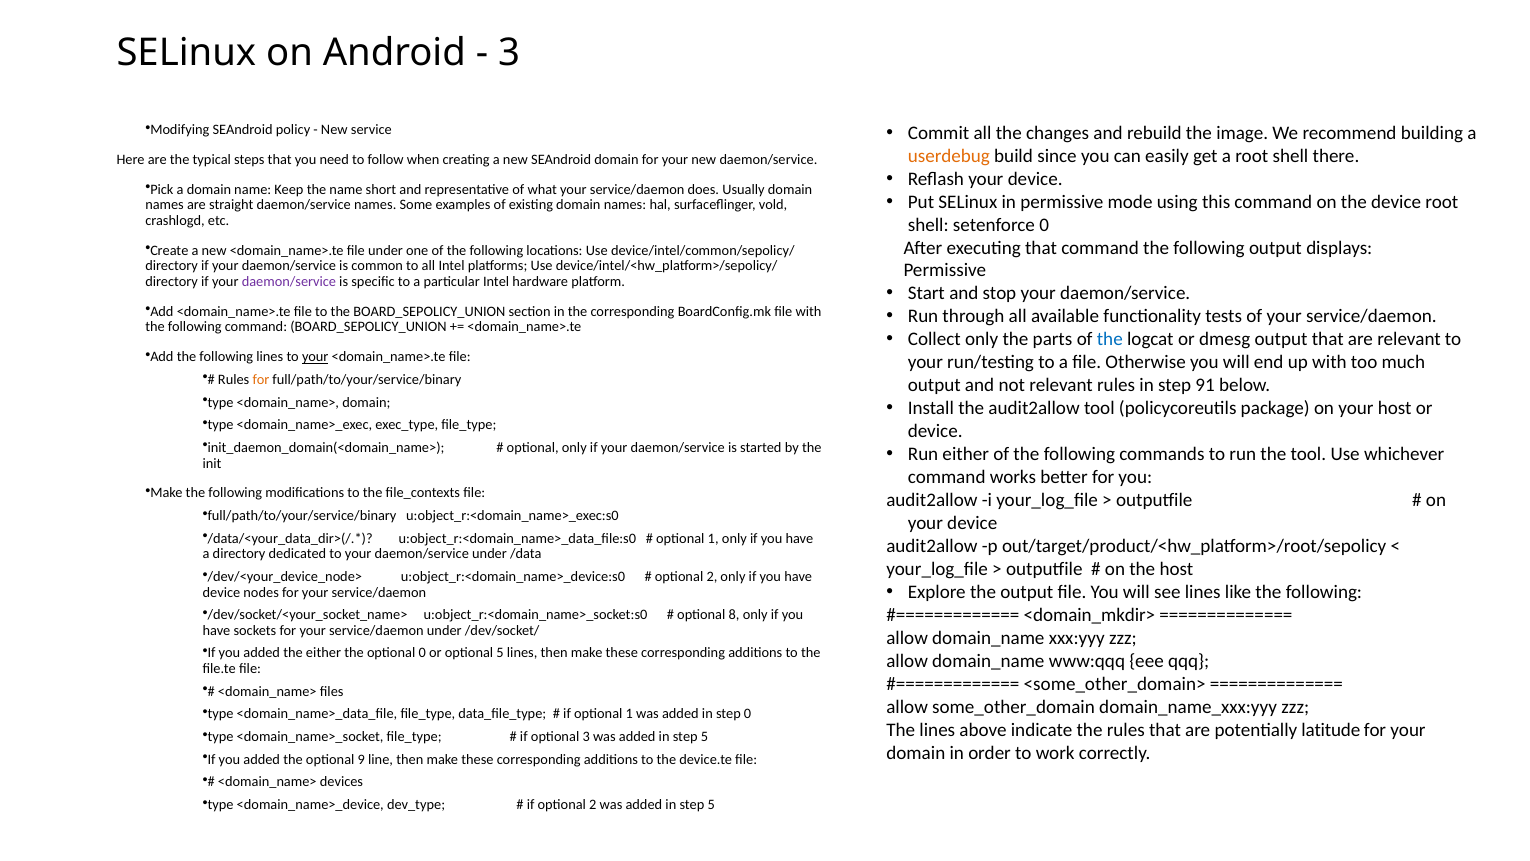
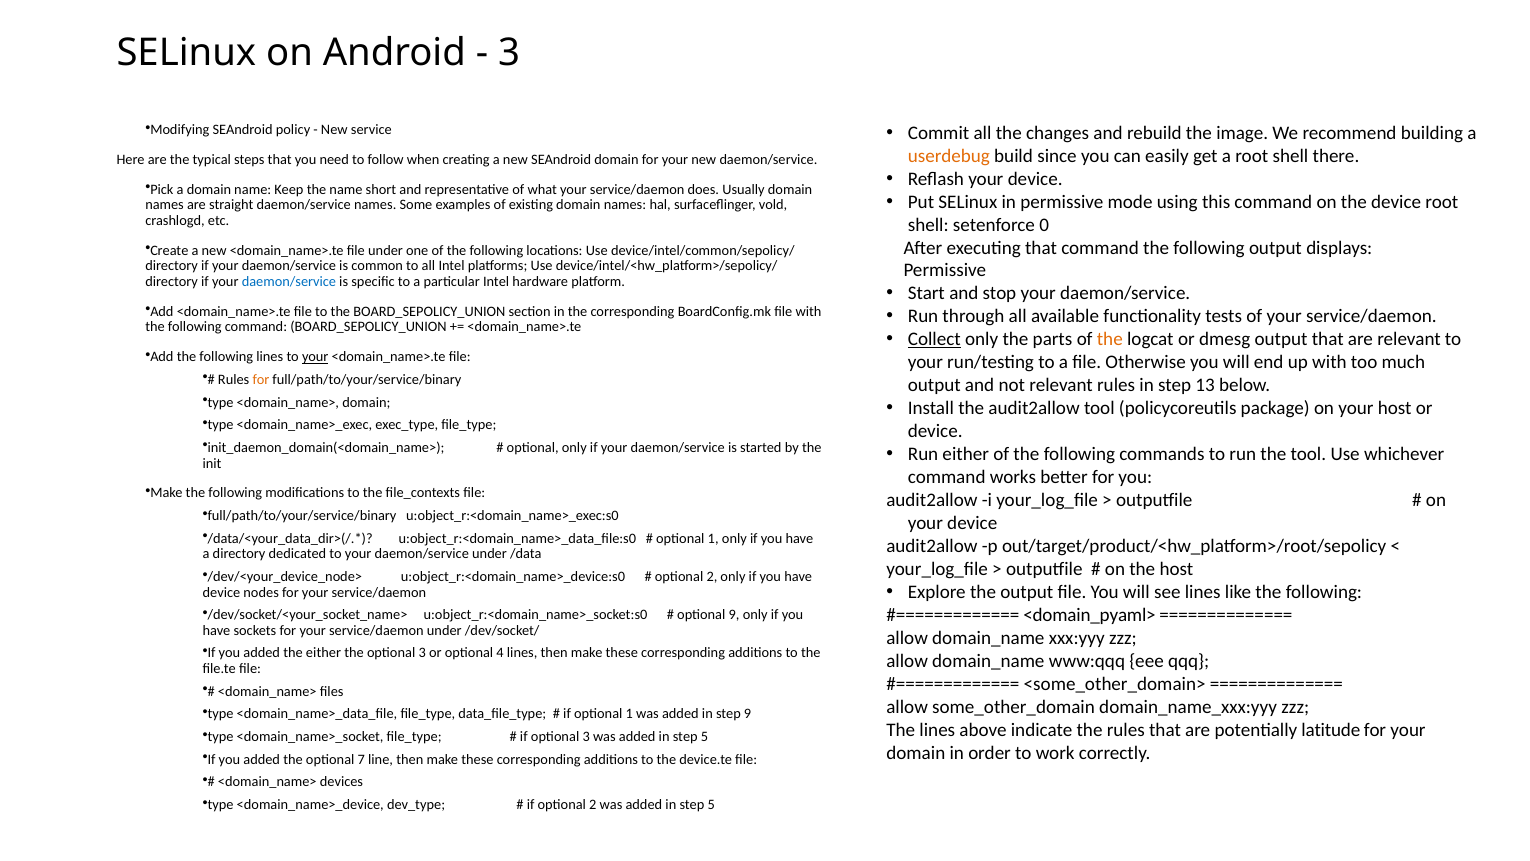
daemon/service colour: purple -> blue (289, 282)
Collect underline: none -> present (934, 339)
the colour: blue -> orange (1110, 339)
91: 91 -> 13 (1205, 385)
optional 8: 8 -> 9 (734, 615)
<domain_mkdir>: <domain_mkdir> -> <domain_pyaml> (1090, 615)
the optional 0: 0 -> 3 (422, 653)
optional 5: 5 -> 4 (500, 653)
step 0: 0 -> 9 (748, 714)
9: 9 -> 7 (361, 759)
